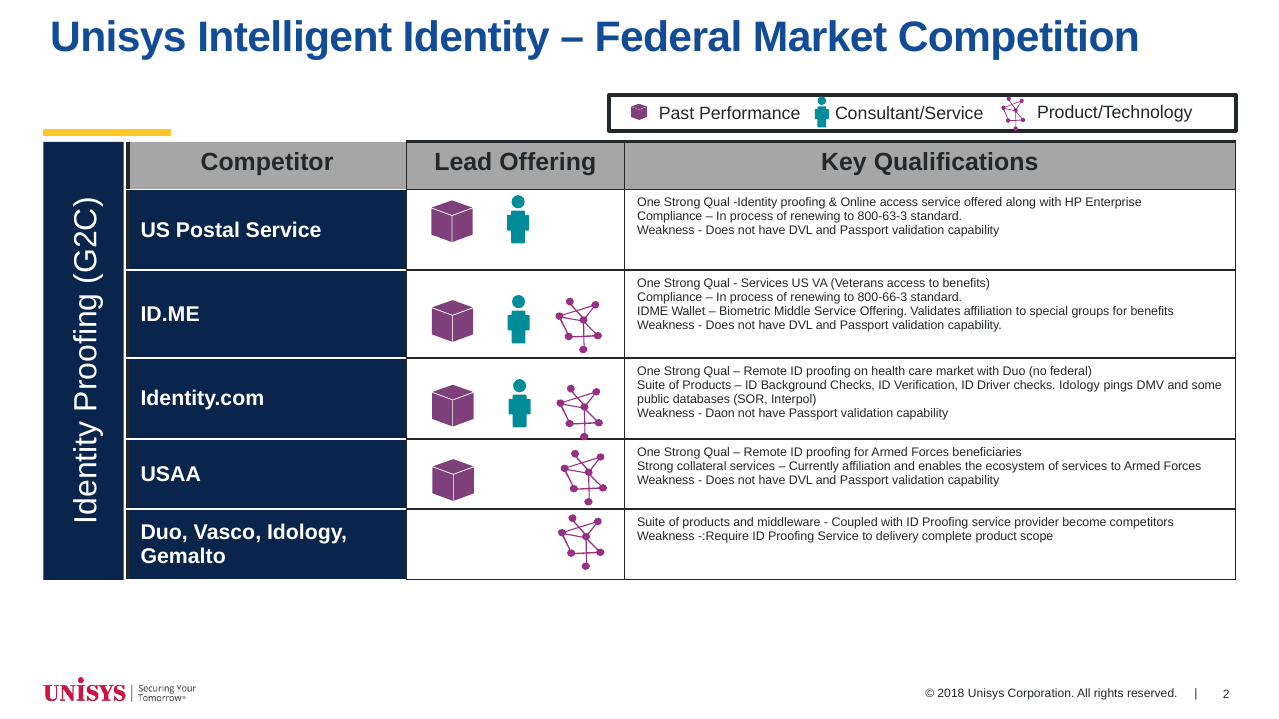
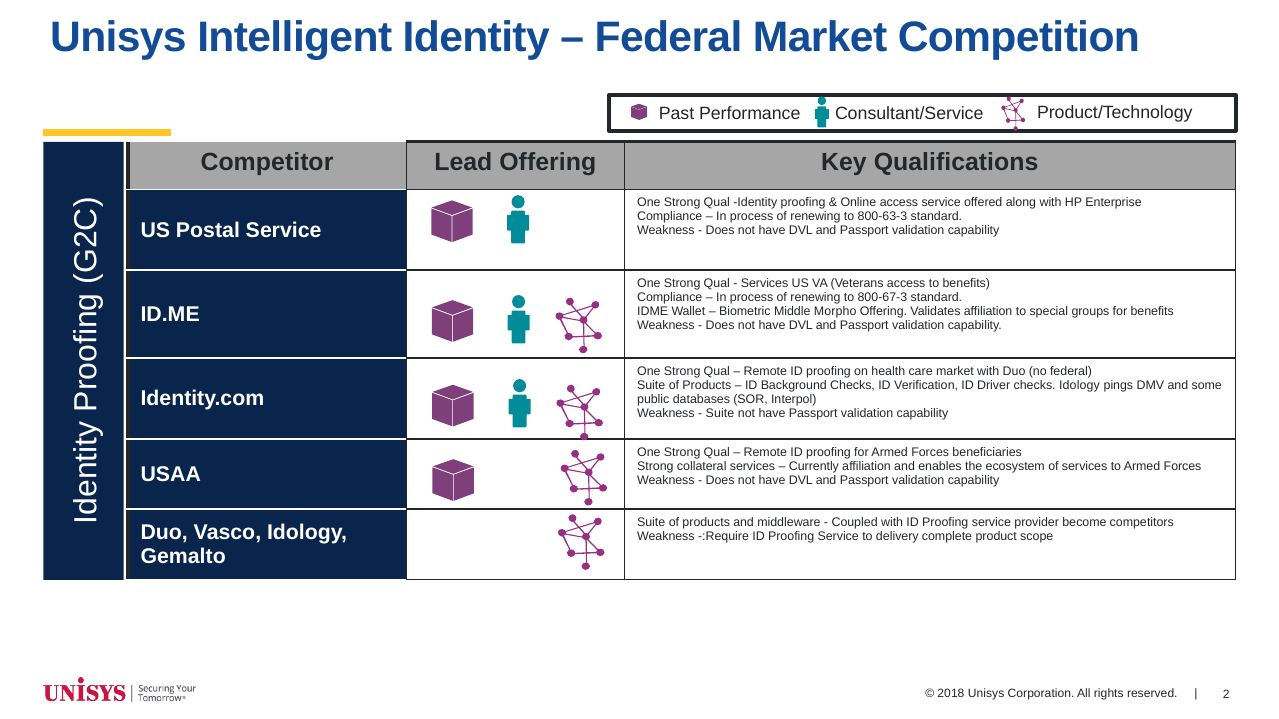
800-66-3: 800-66-3 -> 800-67-3 (882, 298)
Middle Service: Service -> Morpho (835, 312)
Daon: Daon -> Suite (720, 413)
